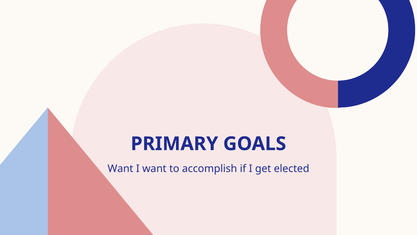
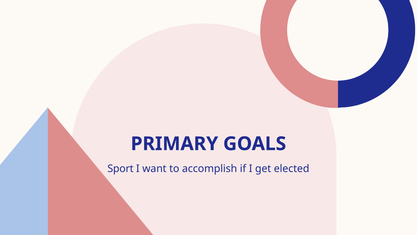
Want: Want -> Sport (121, 168)
